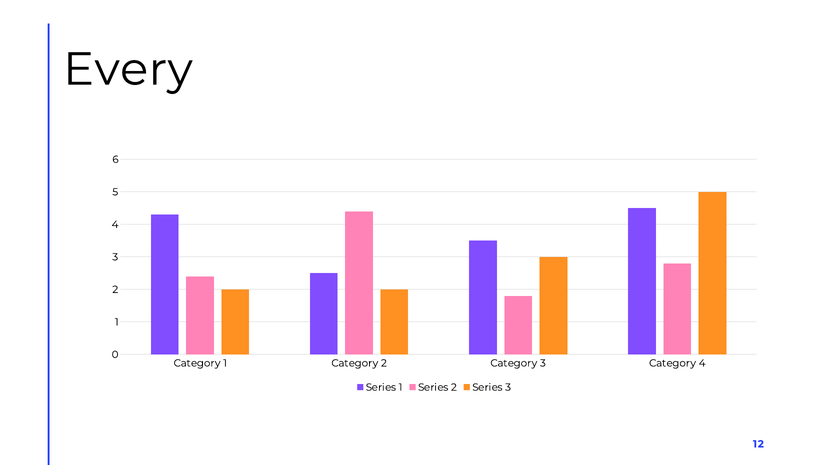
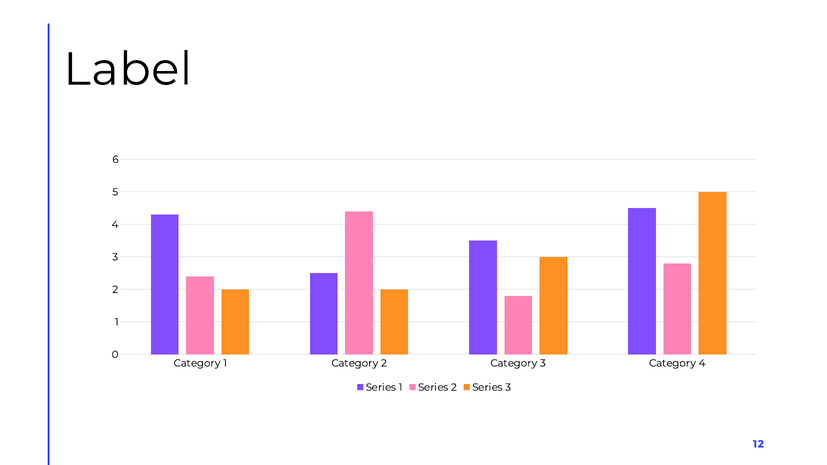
Every: Every -> Label (128, 69)
